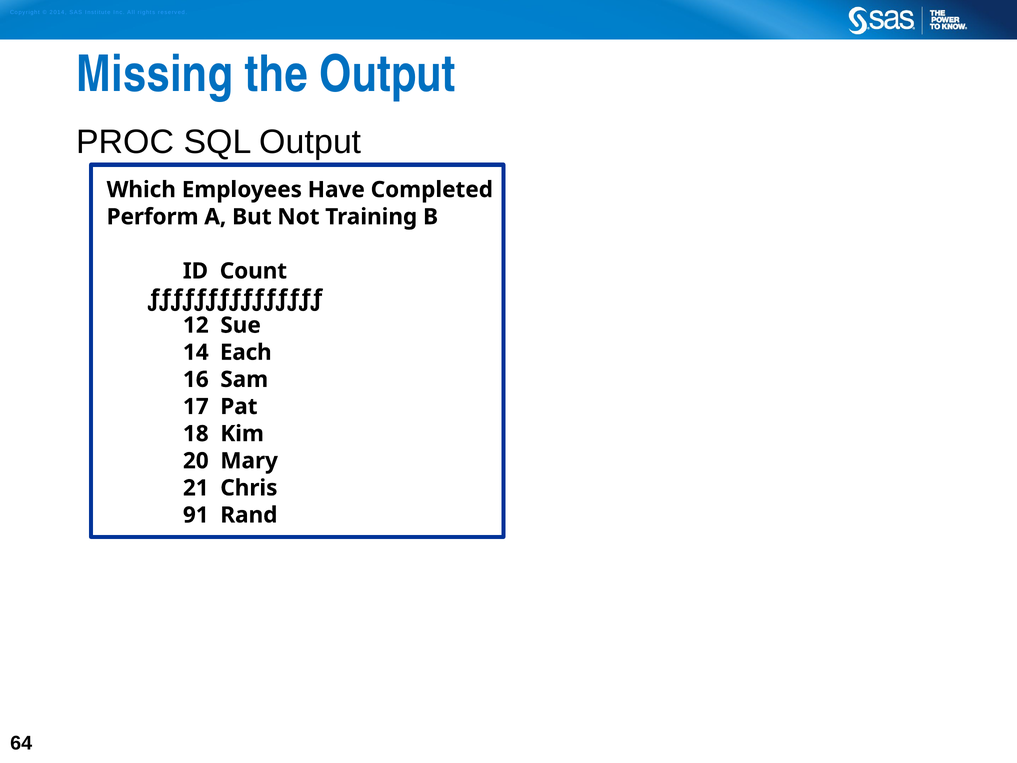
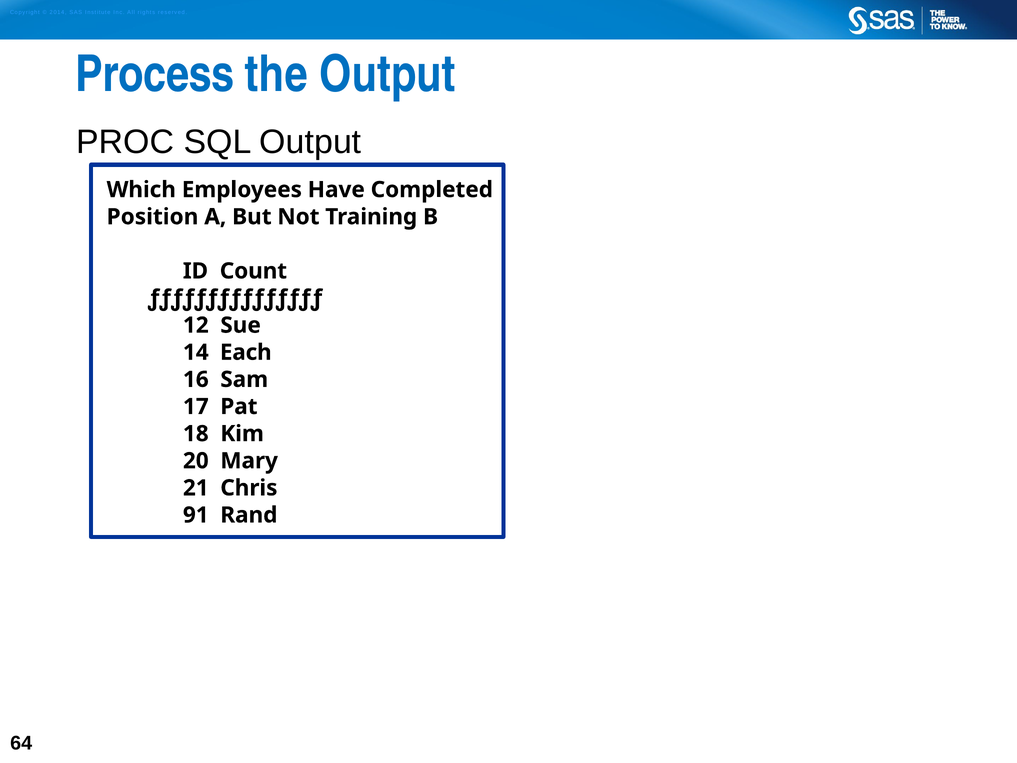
Missing: Missing -> Process (155, 75)
Perform: Perform -> Position (153, 217)
